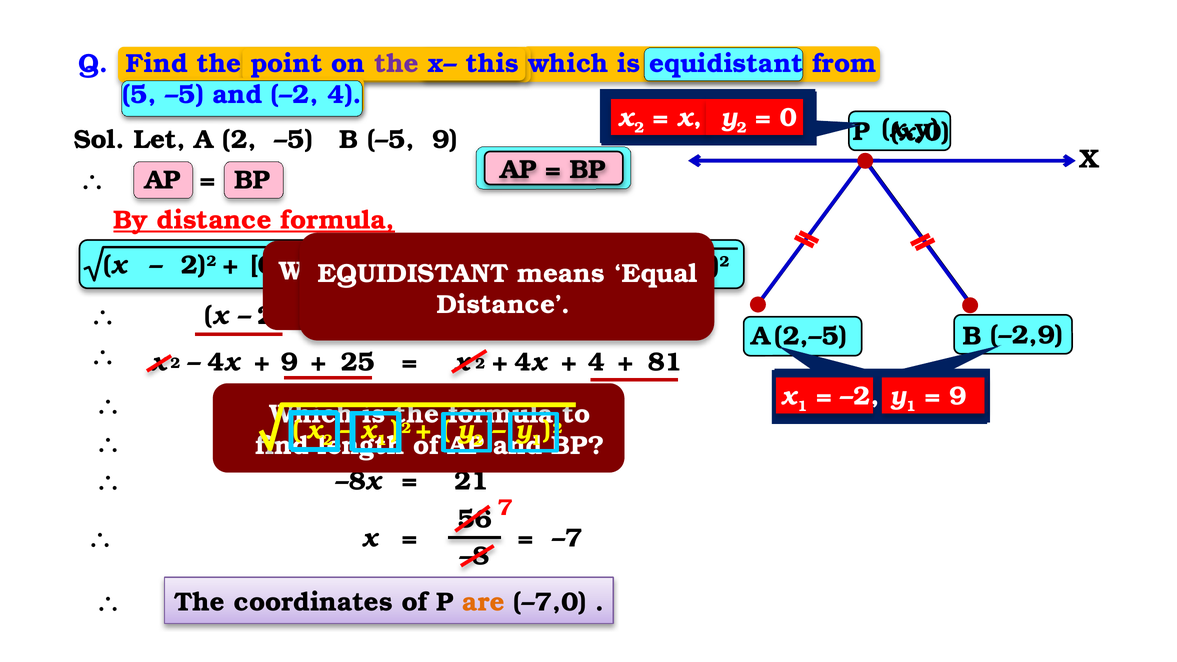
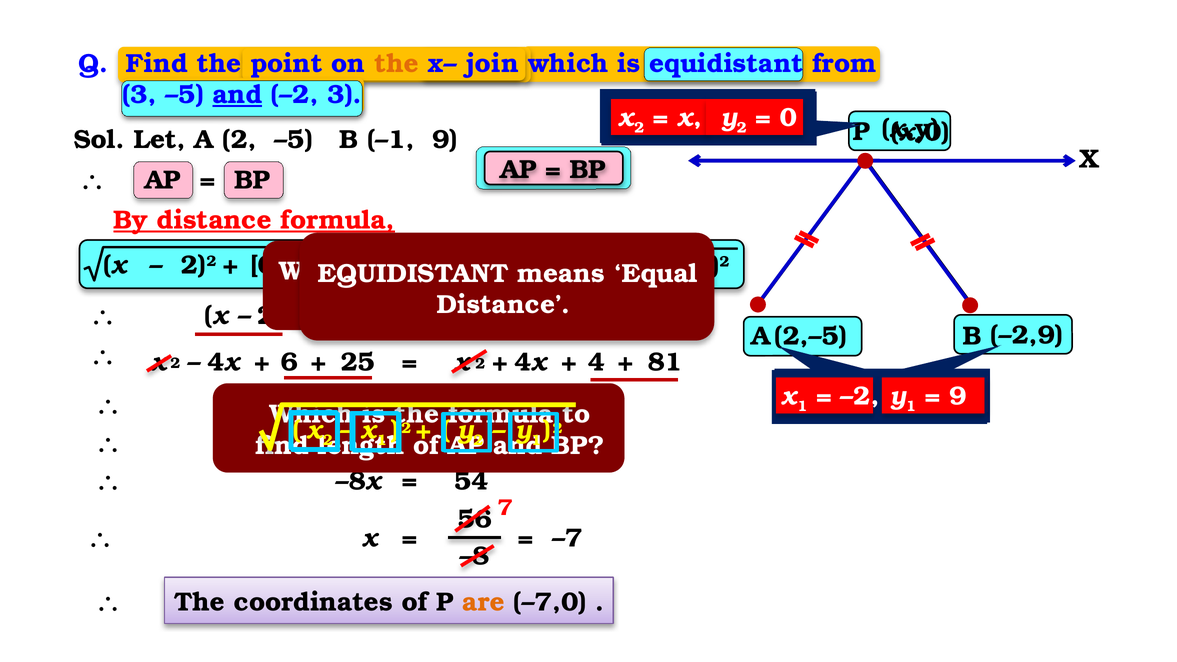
the colour: purple -> orange (397, 63)
this: this -> join (492, 63)
5: 5 -> 3 (139, 95)
and underline: none -> present (237, 95)
–2 4: 4 -> 3 (345, 95)
B –5: –5 -> –1 (391, 140)
9: 9 -> 6 (289, 362)
21: 21 -> 54 (471, 481)
